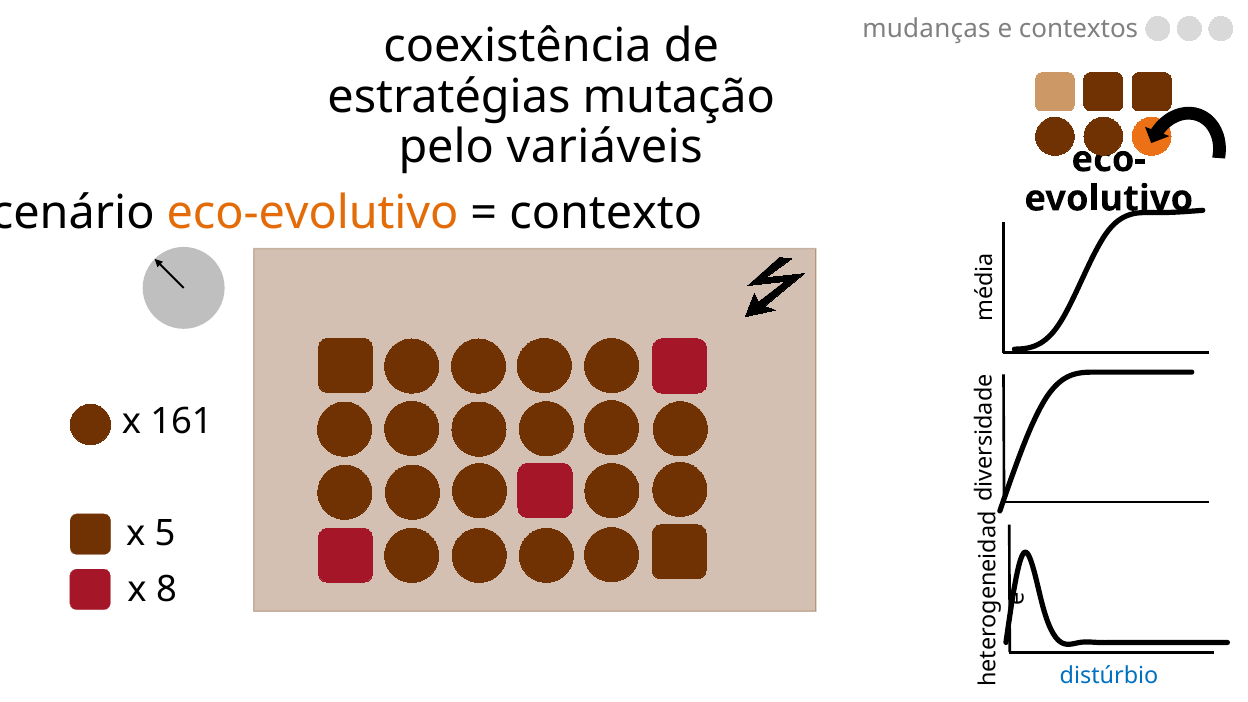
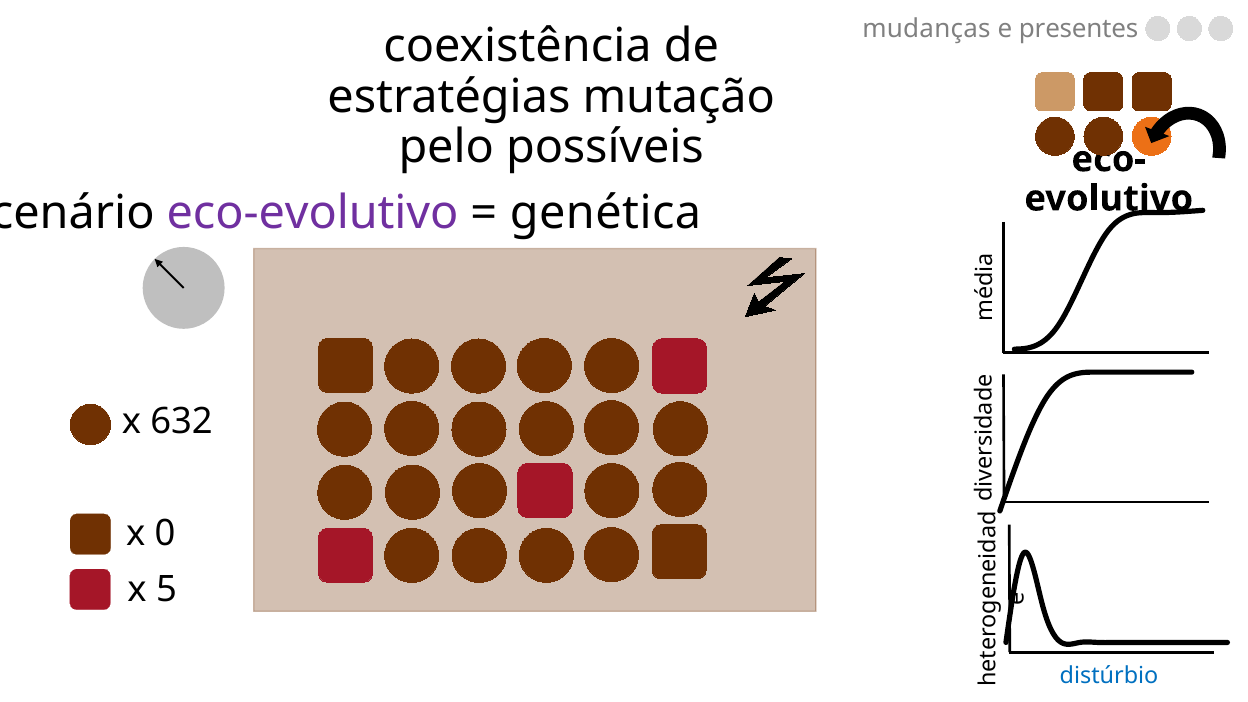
contextos: contextos -> presentes (1079, 29)
variáveis: variáveis -> possíveis (605, 147)
eco-evolutivo colour: orange -> purple (313, 213)
contexto: contexto -> genética (606, 213)
161: 161 -> 632 (182, 421)
5: 5 -> 0 (165, 534)
8: 8 -> 5 (166, 589)
